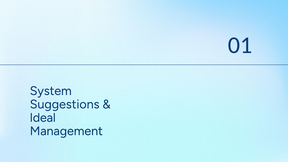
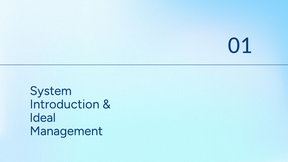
Suggestions: Suggestions -> Introduction (65, 104)
